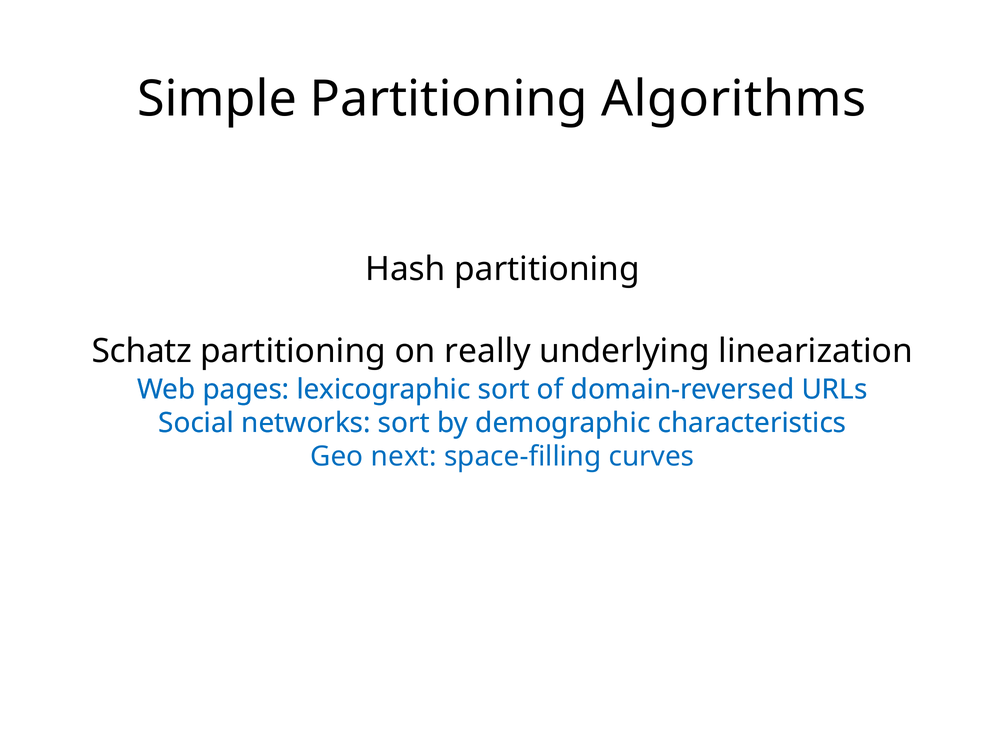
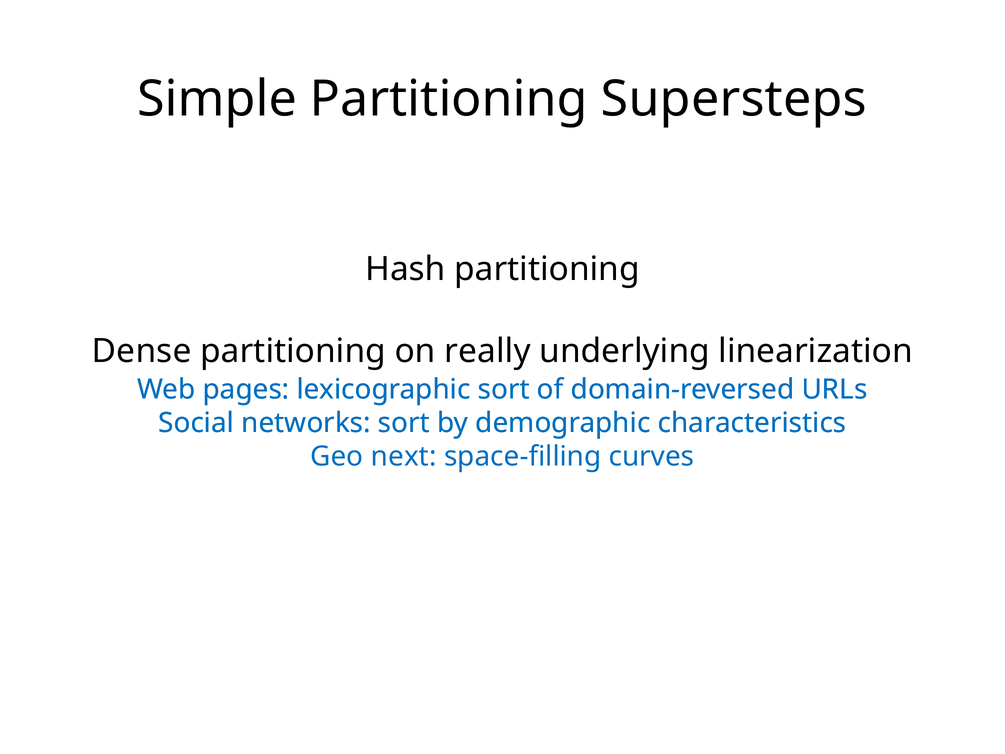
Algorithms: Algorithms -> Supersteps (734, 99)
Schatz: Schatz -> Dense (142, 351)
